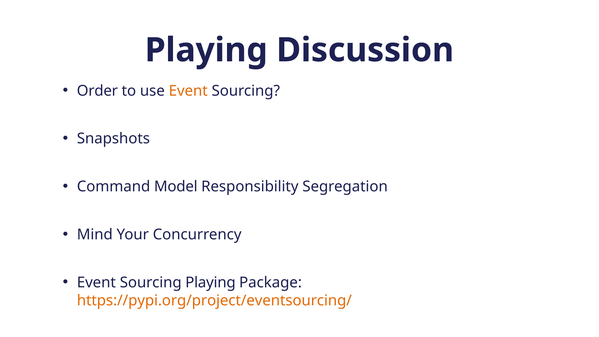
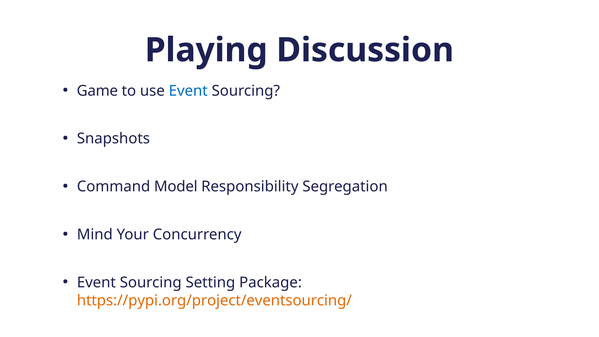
Order: Order -> Game (97, 91)
Event colour: orange -> blue (188, 91)
Sourcing Playing: Playing -> Setting (210, 282)
